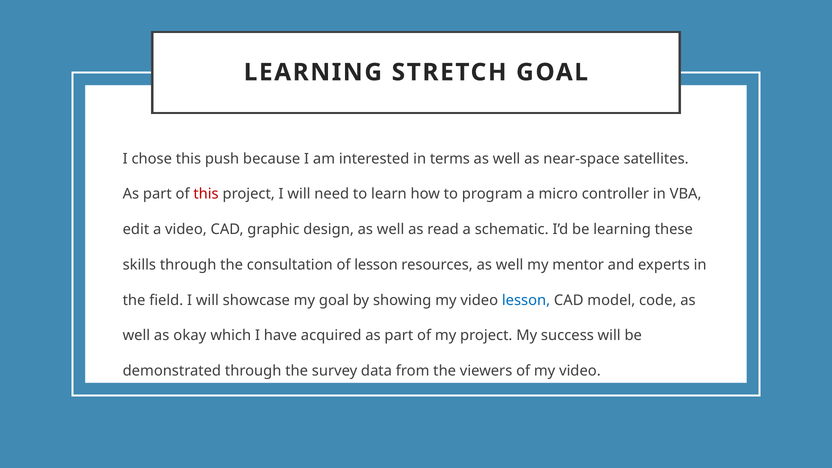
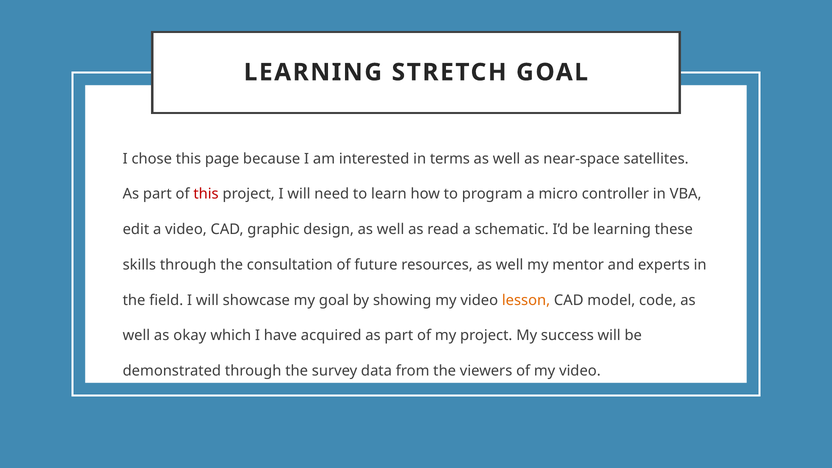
push: push -> page (222, 159)
of lesson: lesson -> future (376, 265)
lesson colour: blue -> orange (526, 300)
